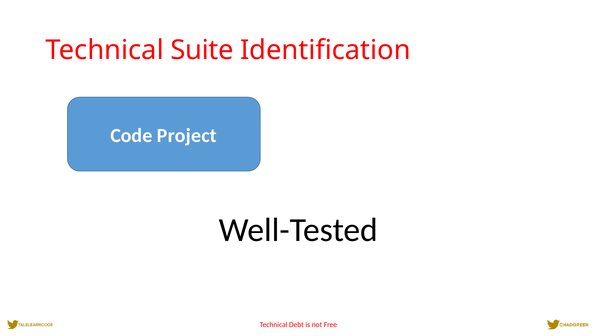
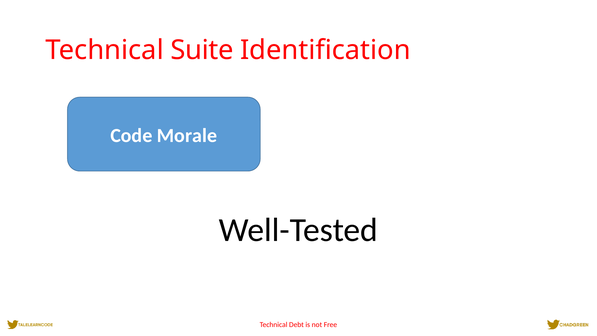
Project: Project -> Morale (187, 135)
